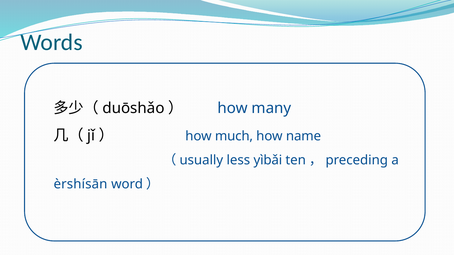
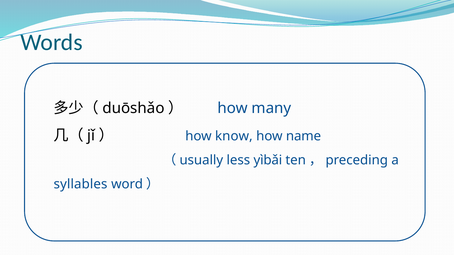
much: much -> know (234, 136)
èrshísān: èrshísān -> syllables (81, 184)
